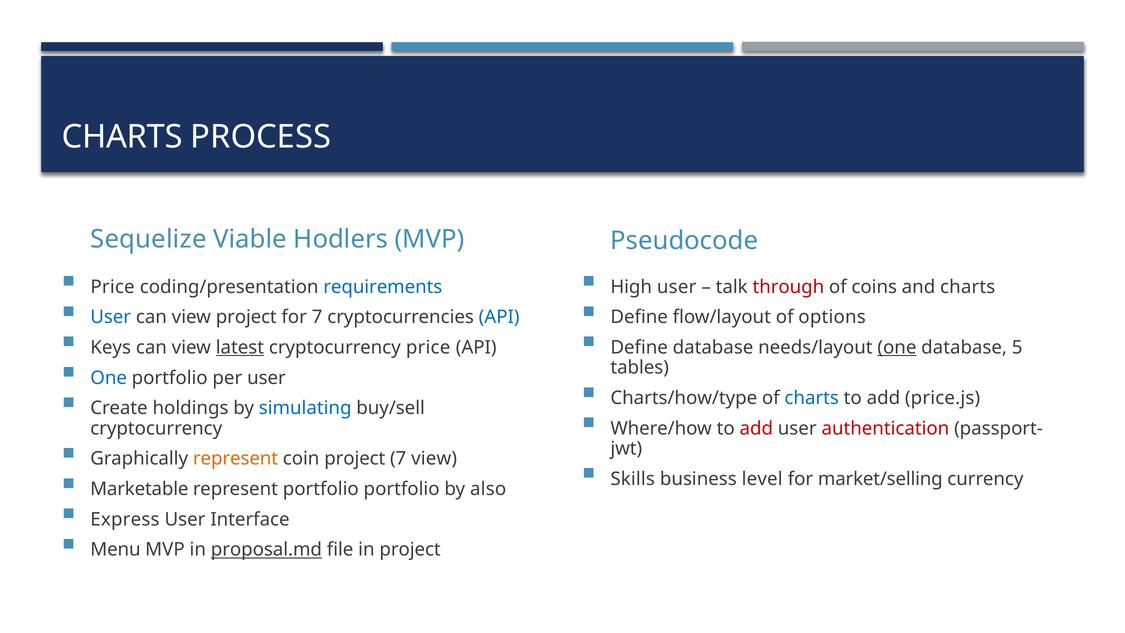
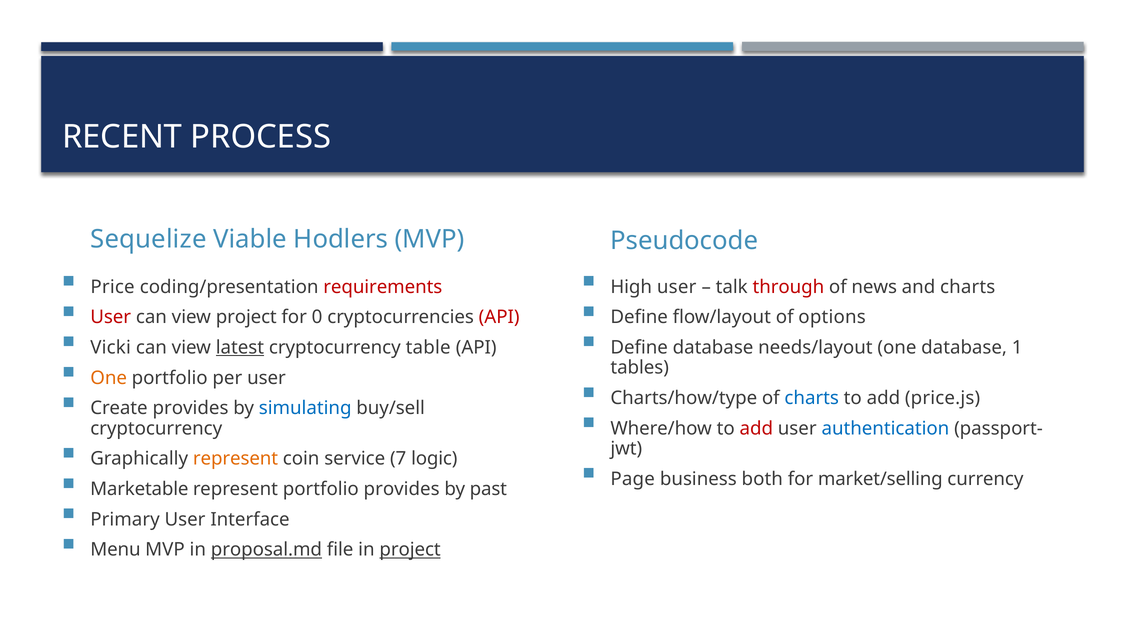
CHARTS: CHARTS -> RECENT (122, 137)
requirements colour: blue -> red (383, 287)
coins: coins -> news (874, 287)
User colour: blue -> red (111, 317)
for 7: 7 -> 0 (317, 317)
API colour: blue -> red (499, 317)
Keys: Keys -> Vicki (111, 347)
cryptocurrency price: price -> table (428, 347)
one underline: present -> none (897, 347)
5: 5 -> 1 (1017, 347)
One colour: blue -> orange (109, 378)
Create holdings: holdings -> provides (191, 408)
authentication colour: red -> blue (885, 428)
coin project: project -> service (355, 459)
7 view: view -> logic (434, 459)
Skills: Skills -> Page (633, 479)
level: level -> both (762, 479)
portfolio portfolio: portfolio -> provides (402, 489)
also: also -> past (488, 489)
Express: Express -> Primary (125, 519)
project underline: none -> present (410, 550)
